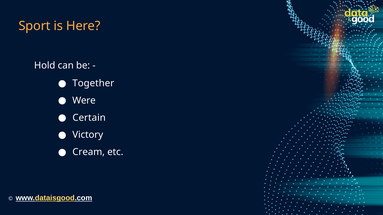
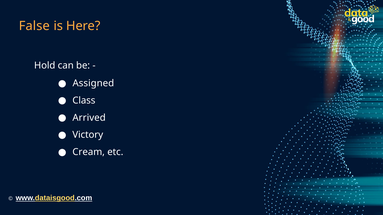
Sport: Sport -> False (34, 26)
Together: Together -> Assigned (93, 83)
Were: Were -> Class (84, 101)
Certain: Certain -> Arrived (89, 118)
